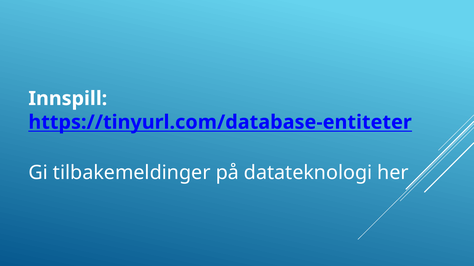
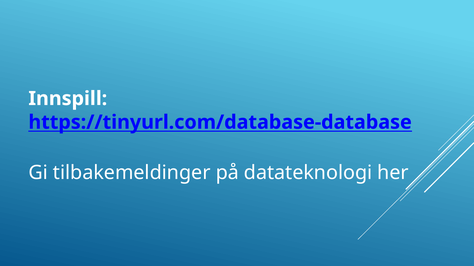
https://tinyurl.com/database-entiteter: https://tinyurl.com/database-entiteter -> https://tinyurl.com/database-database (220, 122)
